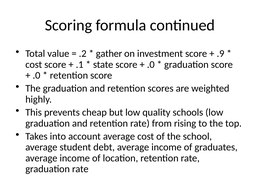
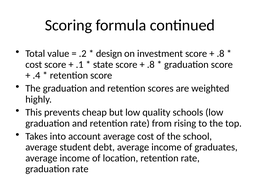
gather: gather -> design (109, 54)
.9: .9 -> .8 (220, 54)
.0: .0 -> .8 (151, 64)
.0: .0 -> .4 (36, 75)
